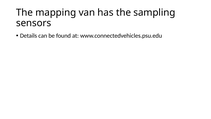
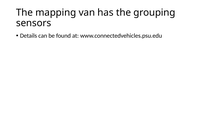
sampling: sampling -> grouping (154, 13)
